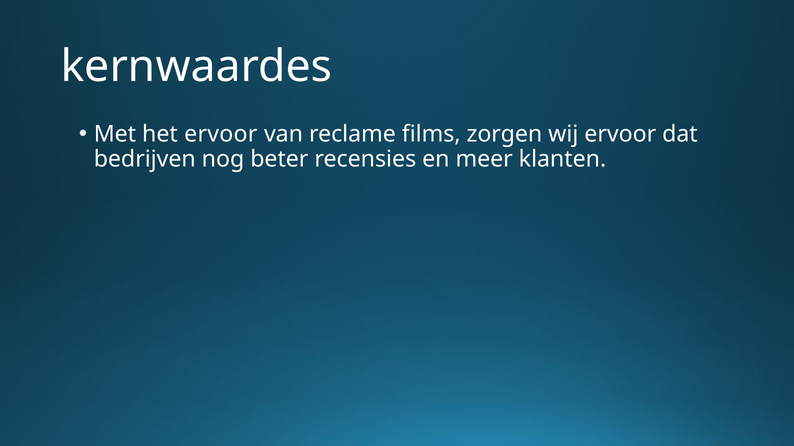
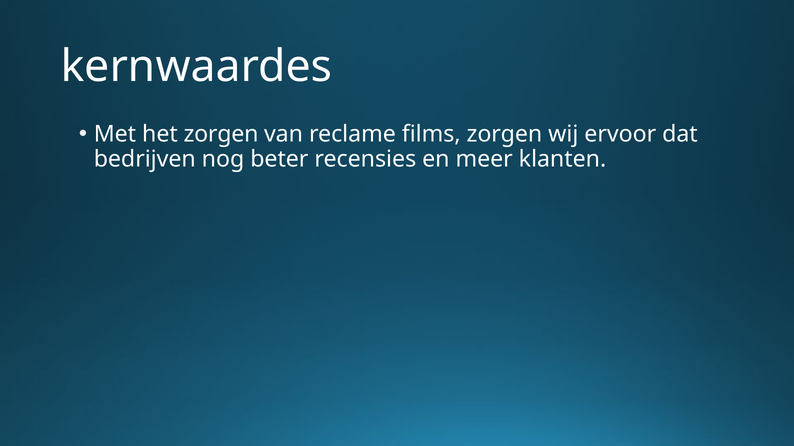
het ervoor: ervoor -> zorgen (221, 134)
